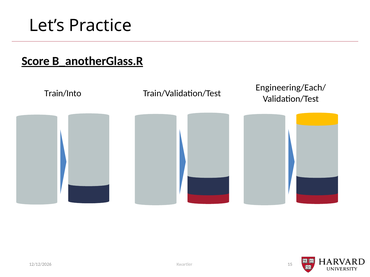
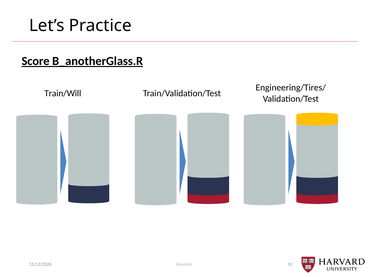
Engineering/Each/: Engineering/Each/ -> Engineering/Tires/ (291, 88)
Train/Into: Train/Into -> Train/Will (63, 93)
